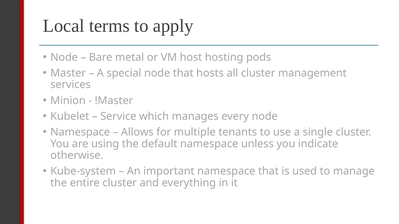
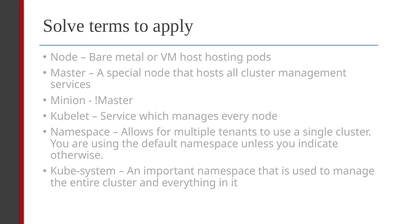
Local: Local -> Solve (64, 26)
